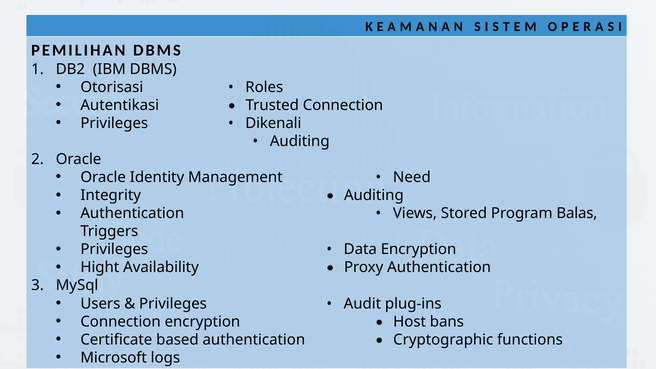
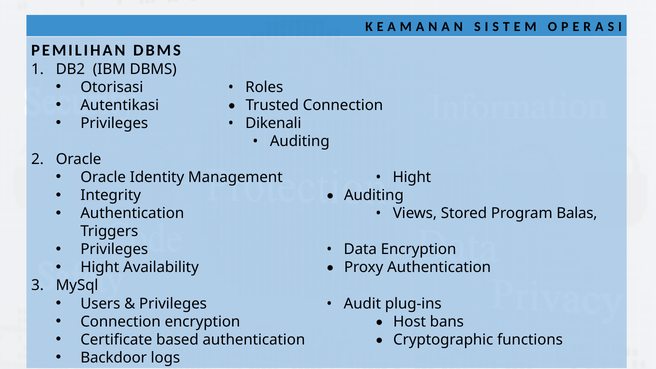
Need: Need -> Hight (412, 177)
Microsoft: Microsoft -> Backdoor (114, 358)
